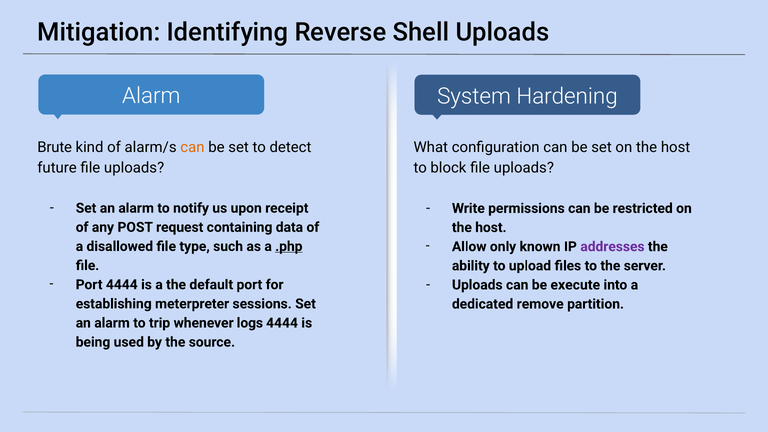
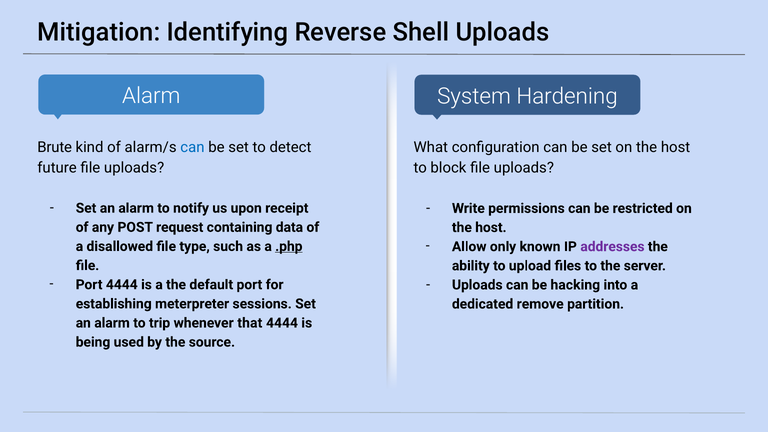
can colour: orange -> blue (192, 147)
execute: execute -> hacking (575, 285)
logs: logs -> that (250, 323)
